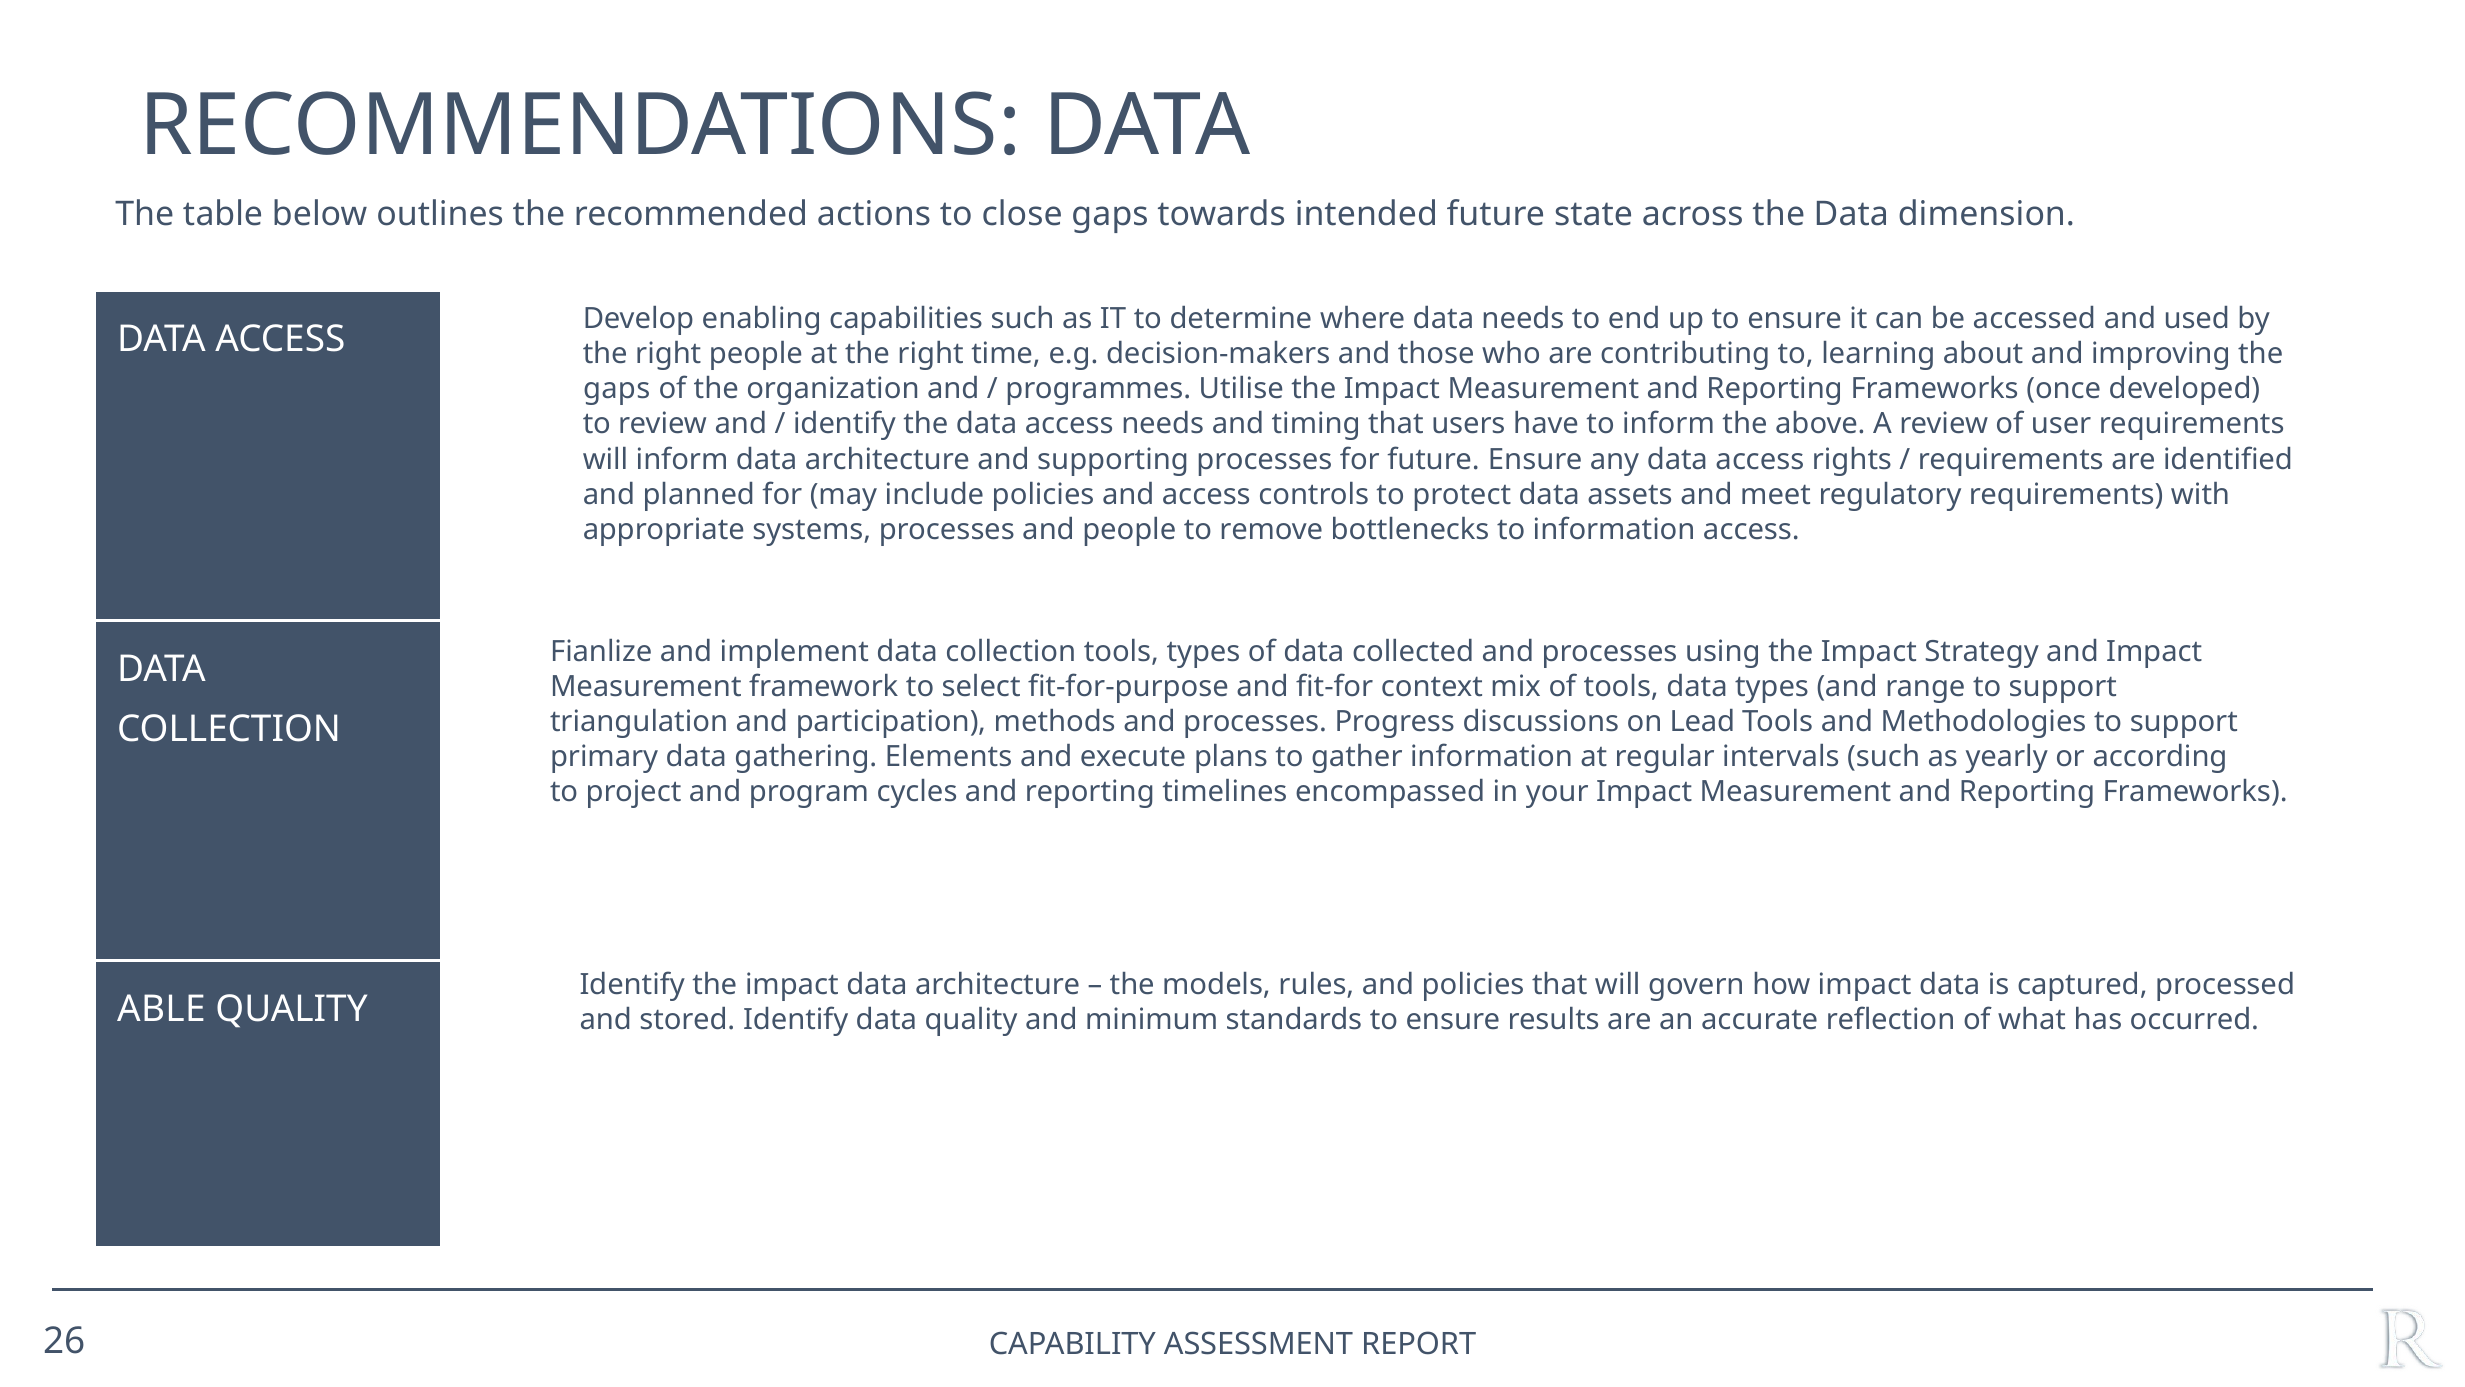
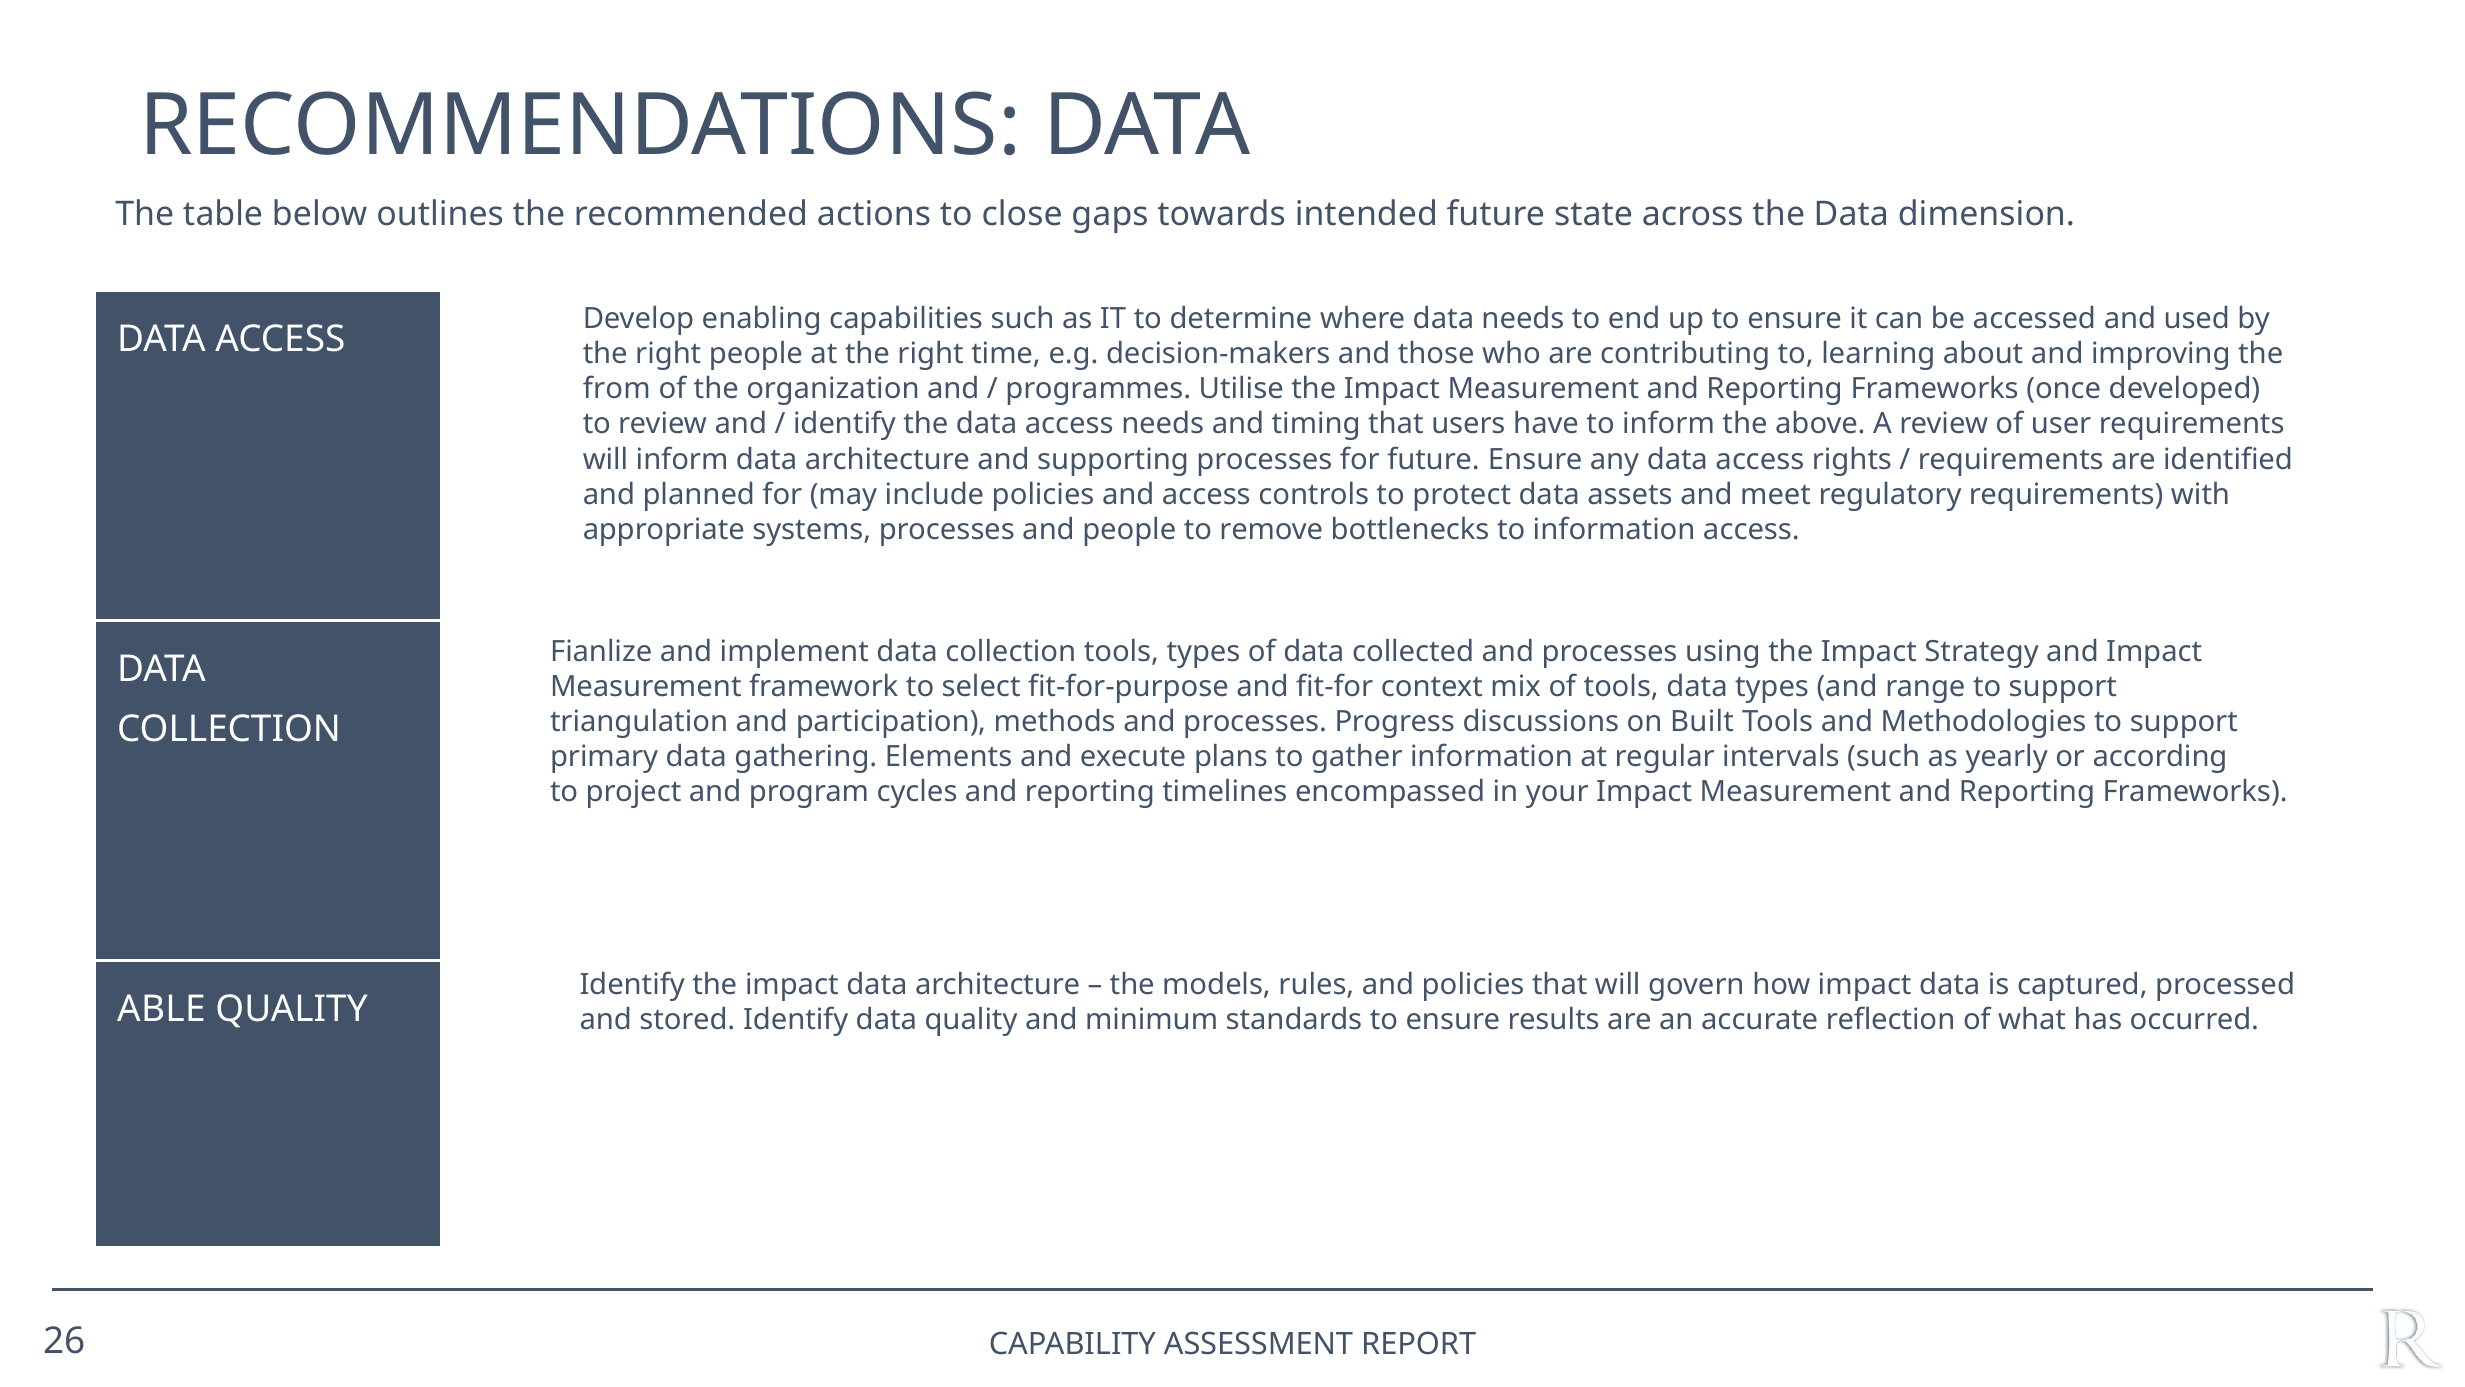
gaps: gaps -> from (617, 389)
Lead: Lead -> Built (1702, 722)
